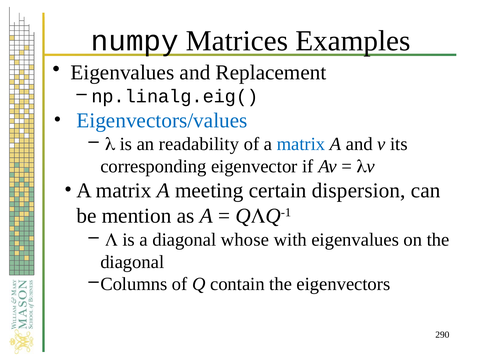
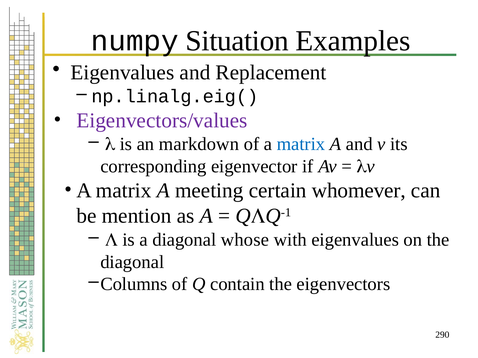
Matrices: Matrices -> Situation (237, 41)
Eigenvectors/values colour: blue -> purple (162, 121)
readability: readability -> markdown (199, 144)
dispersion: dispersion -> whomever (359, 191)
